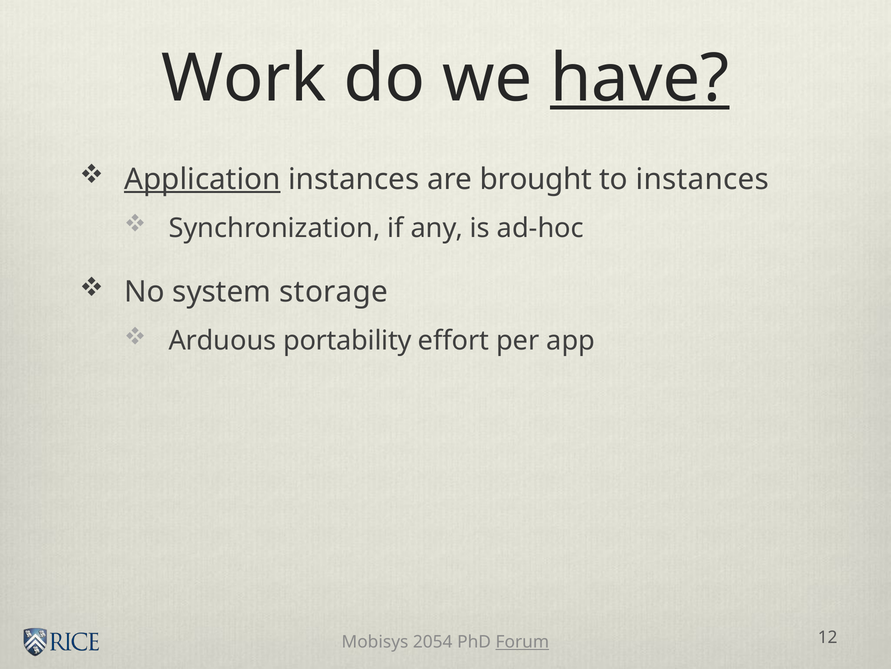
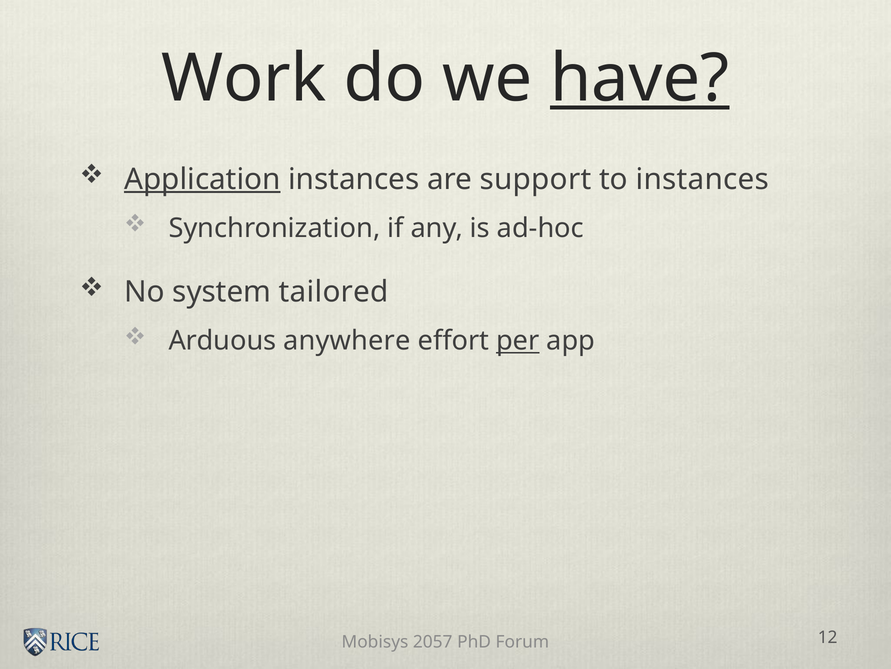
brought: brought -> support (536, 179)
storage: storage -> tailored (334, 292)
portability: portability -> anywhere (347, 341)
per underline: none -> present (518, 341)
2054: 2054 -> 2057 (433, 641)
Forum underline: present -> none (522, 641)
